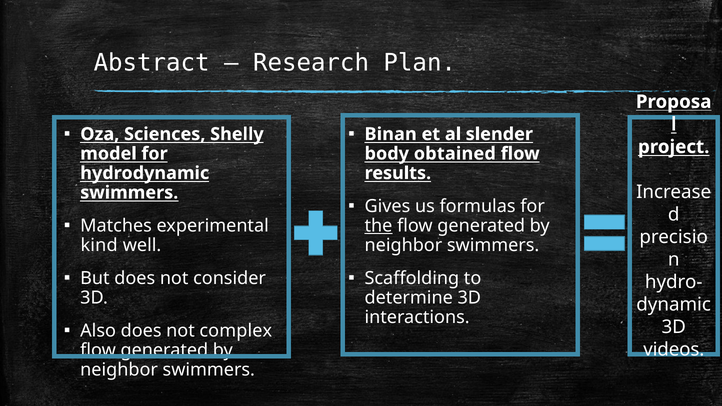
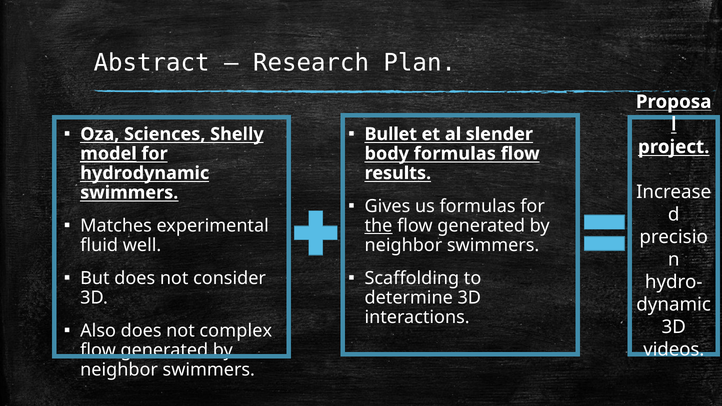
Binan: Binan -> Bullet (391, 134)
model underline: none -> present (108, 154)
body obtained: obtained -> formulas (455, 154)
kind: kind -> fluid (99, 245)
